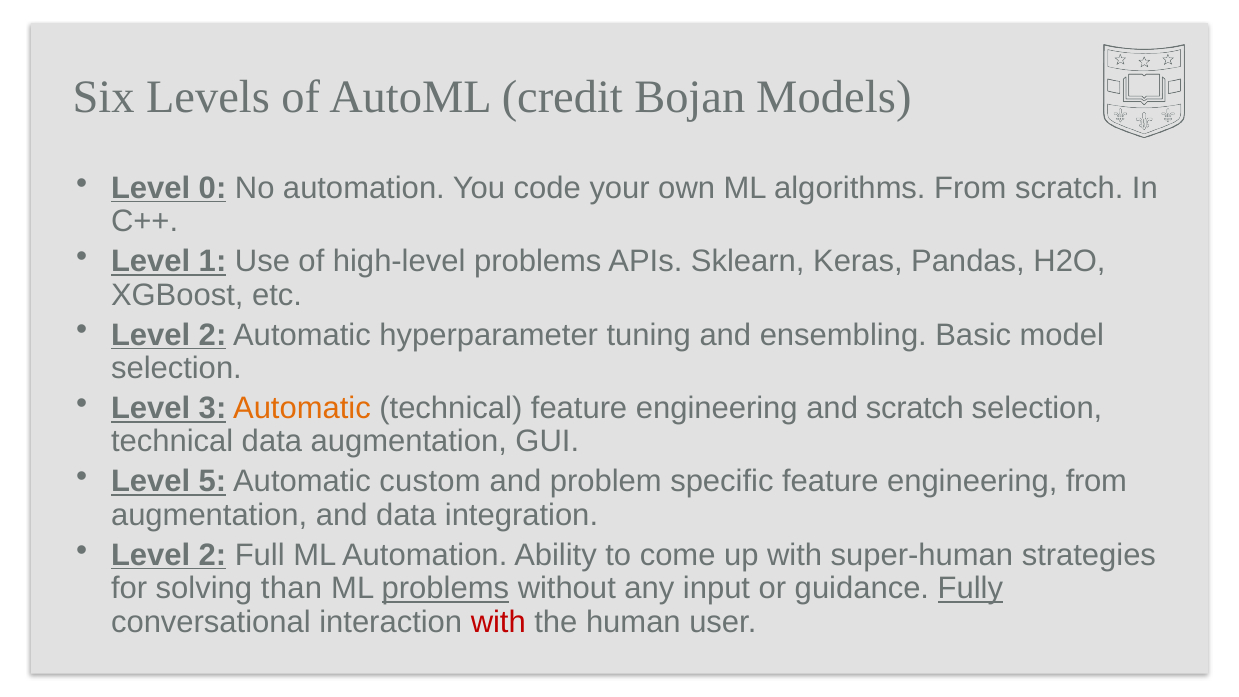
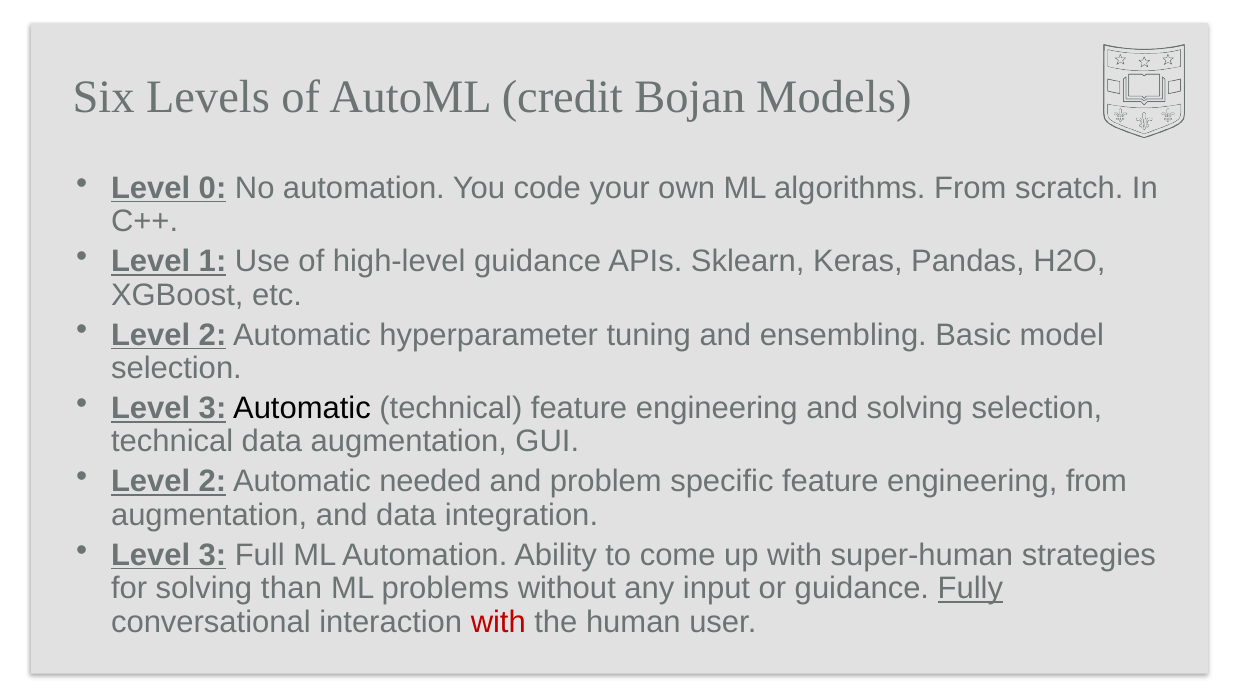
high-level problems: problems -> guidance (538, 261)
Automatic colour: orange -> black (302, 408)
and scratch: scratch -> solving (915, 408)
5: 5 -> 2 (212, 482)
custom: custom -> needed (430, 482)
2: 2 -> 3 (212, 555)
problems underline: present -> none (445, 588)
